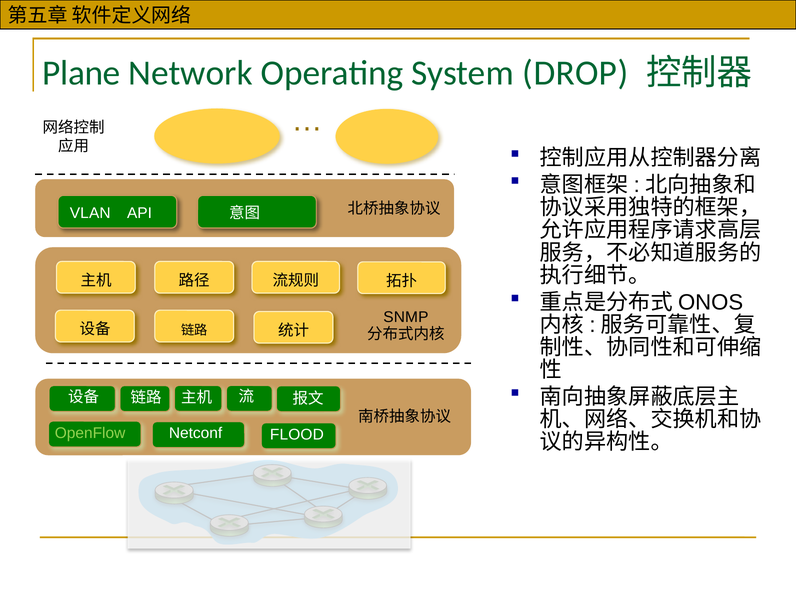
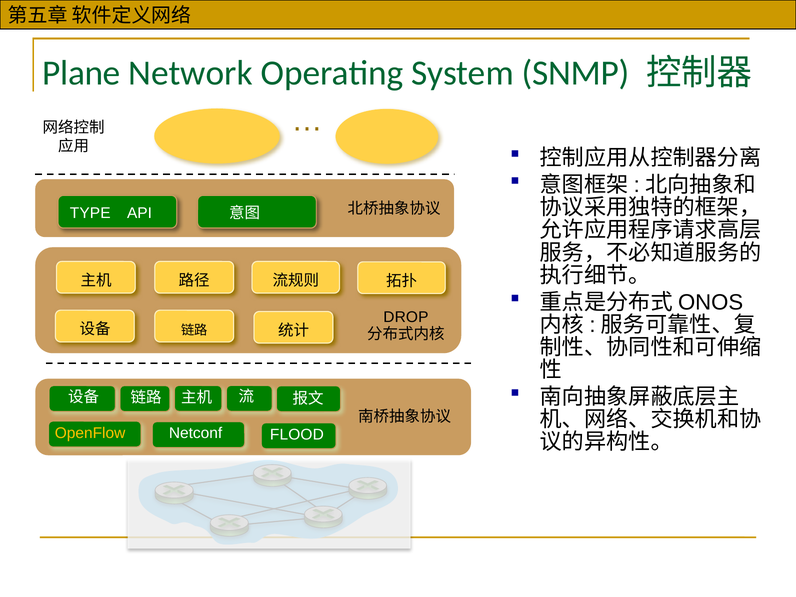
DROP: DROP -> SNMP (576, 73)
VLAN: VLAN -> TYPE (90, 213)
SNMP: SNMP -> DROP (406, 317)
OpenFlow colour: light green -> yellow (90, 433)
